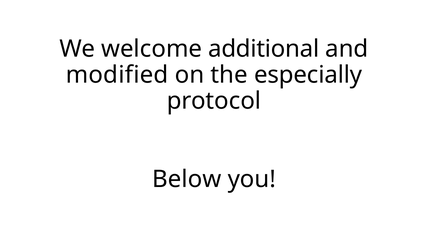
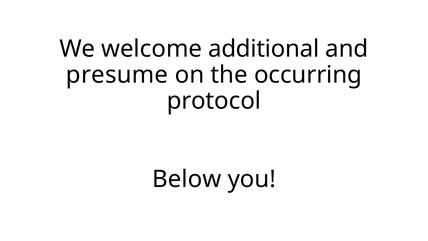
modified: modified -> presume (117, 75)
especially: especially -> occurring (308, 75)
